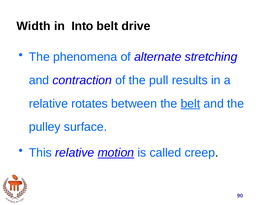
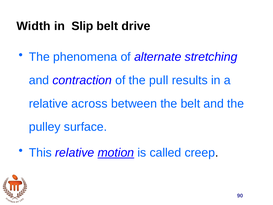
Into: Into -> Slip (82, 26)
rotates: rotates -> across (89, 104)
belt underline: present -> none (190, 104)
